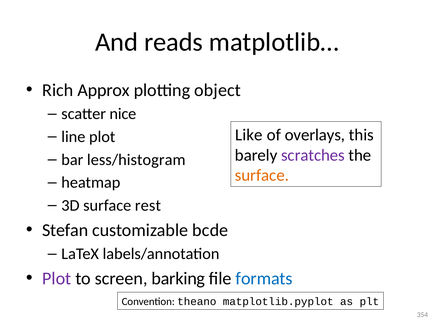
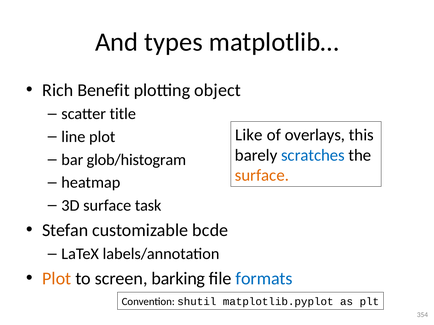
reads: reads -> types (173, 42)
Approx: Approx -> Benefit (104, 90)
nice: nice -> title (123, 114)
scratches colour: purple -> blue (313, 155)
less/histogram: less/histogram -> glob/histogram (136, 160)
rest: rest -> task (148, 206)
Plot colour: purple -> orange (57, 279)
theano: theano -> shutil (197, 302)
